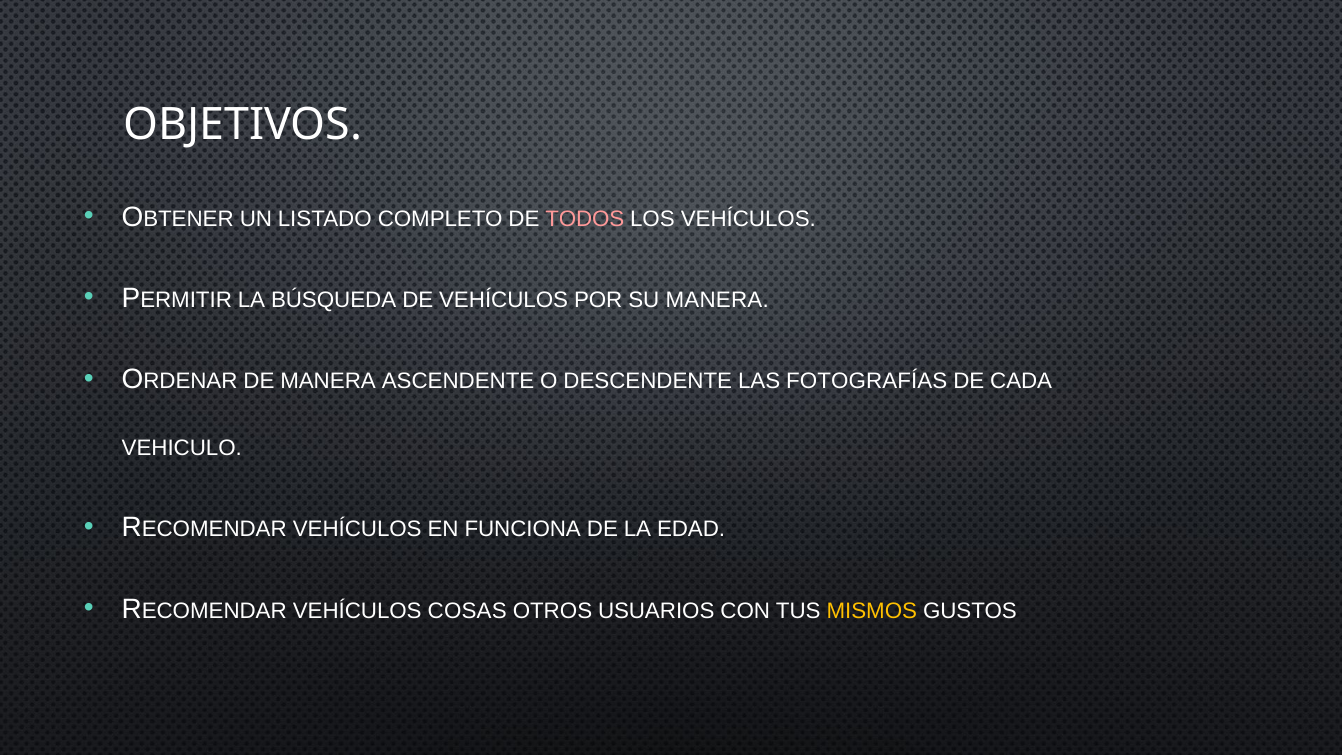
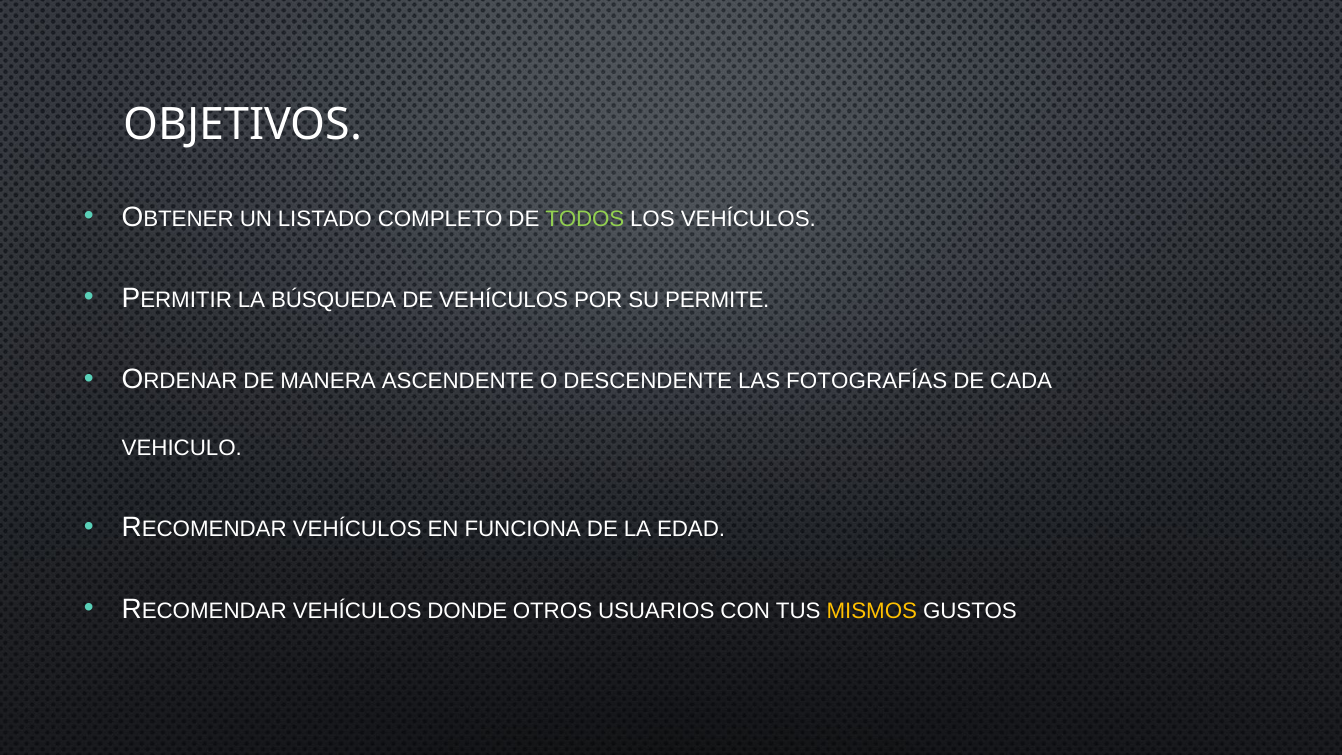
TODOS colour: pink -> light green (585, 219)
SU MANERA: MANERA -> PERMITE (717, 300)
COSAS: COSAS -> DONDE (467, 611)
